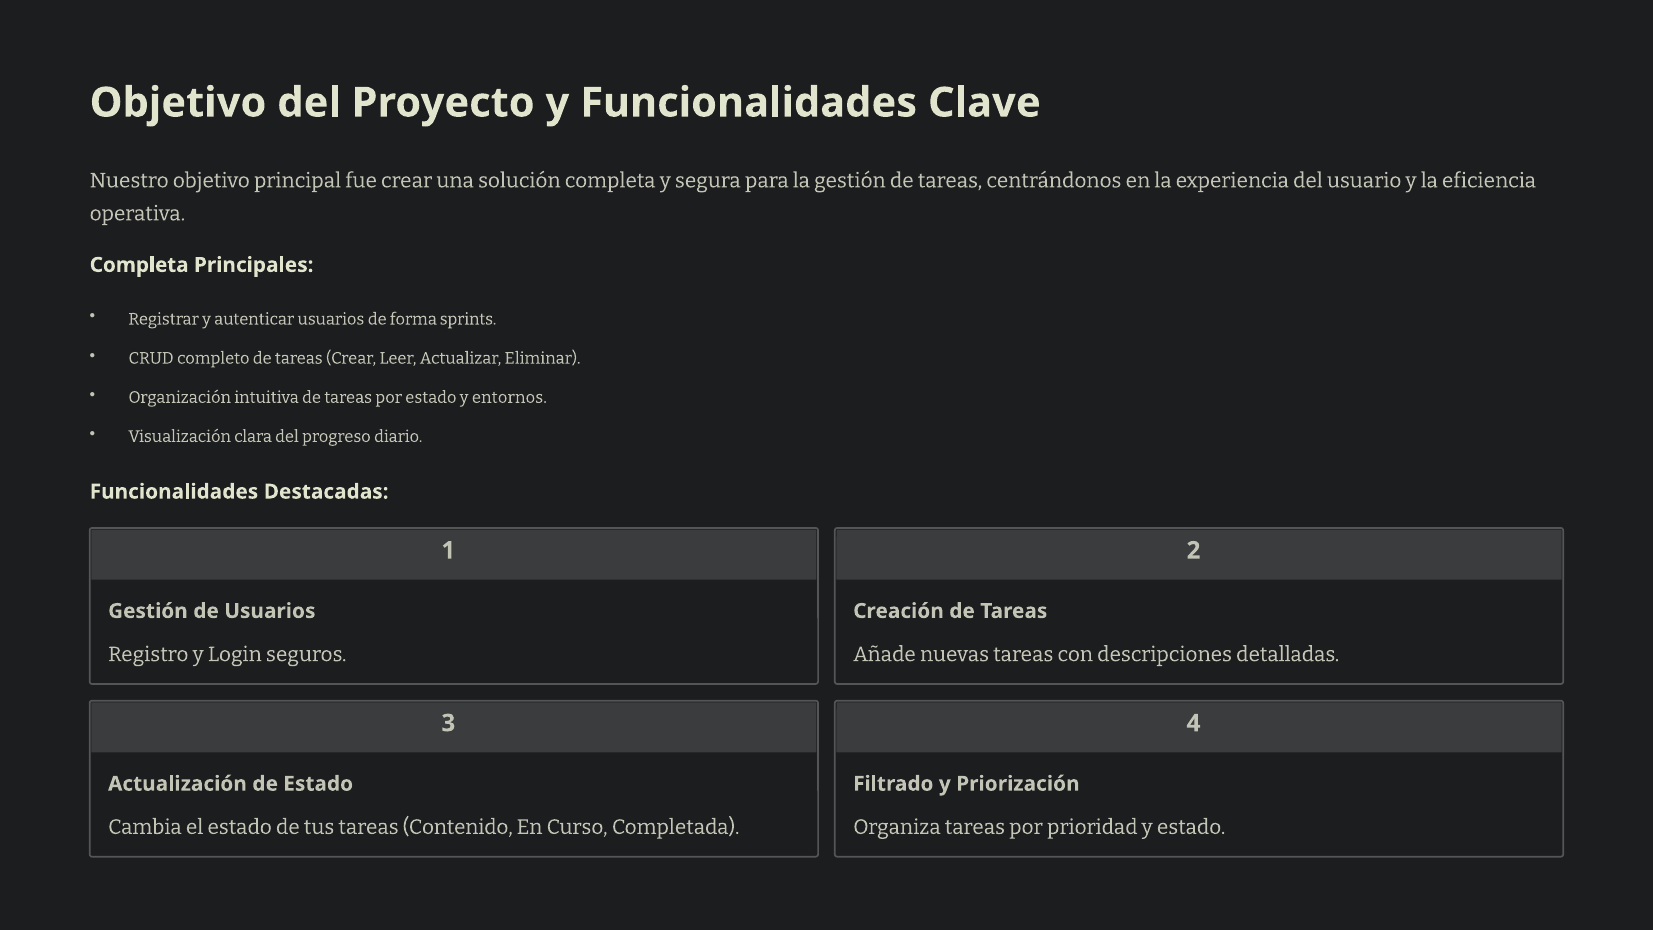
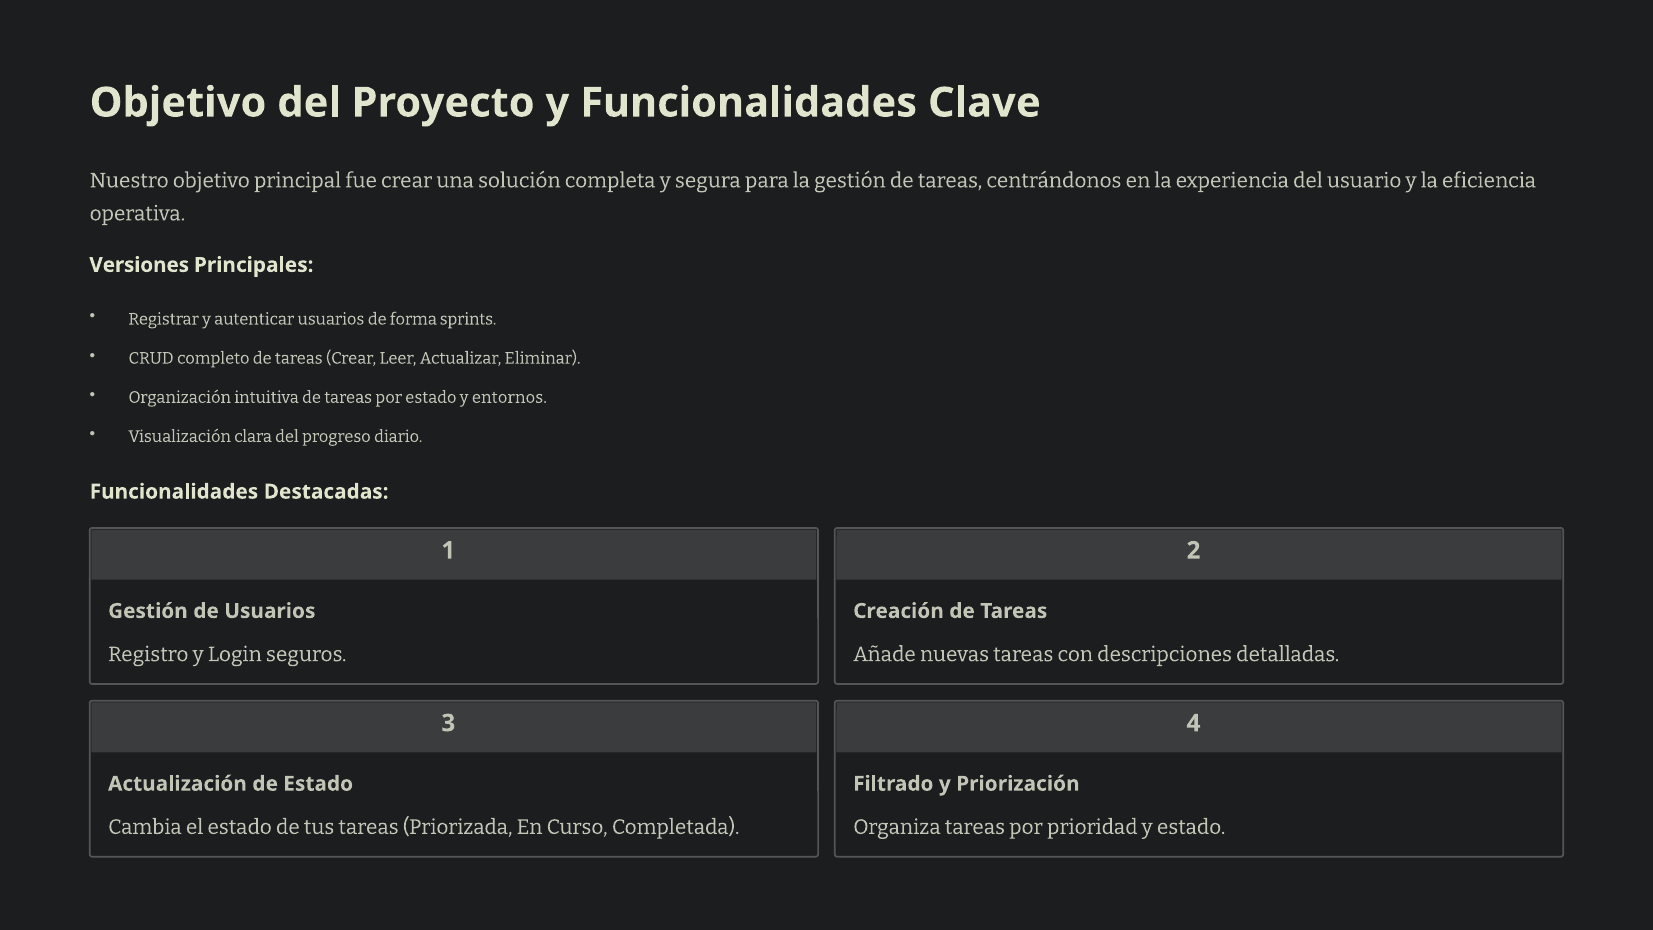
Completa: Completa -> Versiones (139, 265)
Contenido: Contenido -> Priorizada (458, 827)
